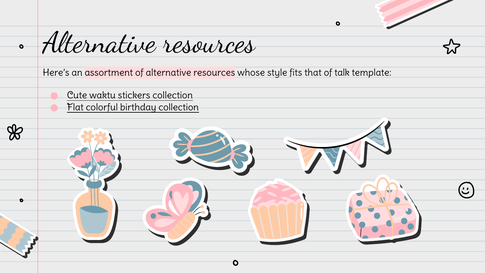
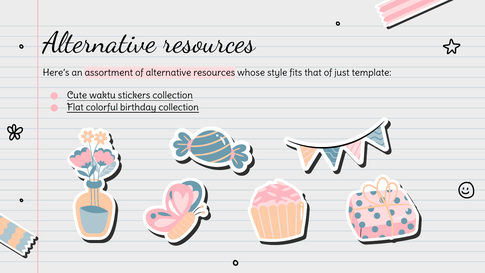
talk: talk -> just (342, 73)
